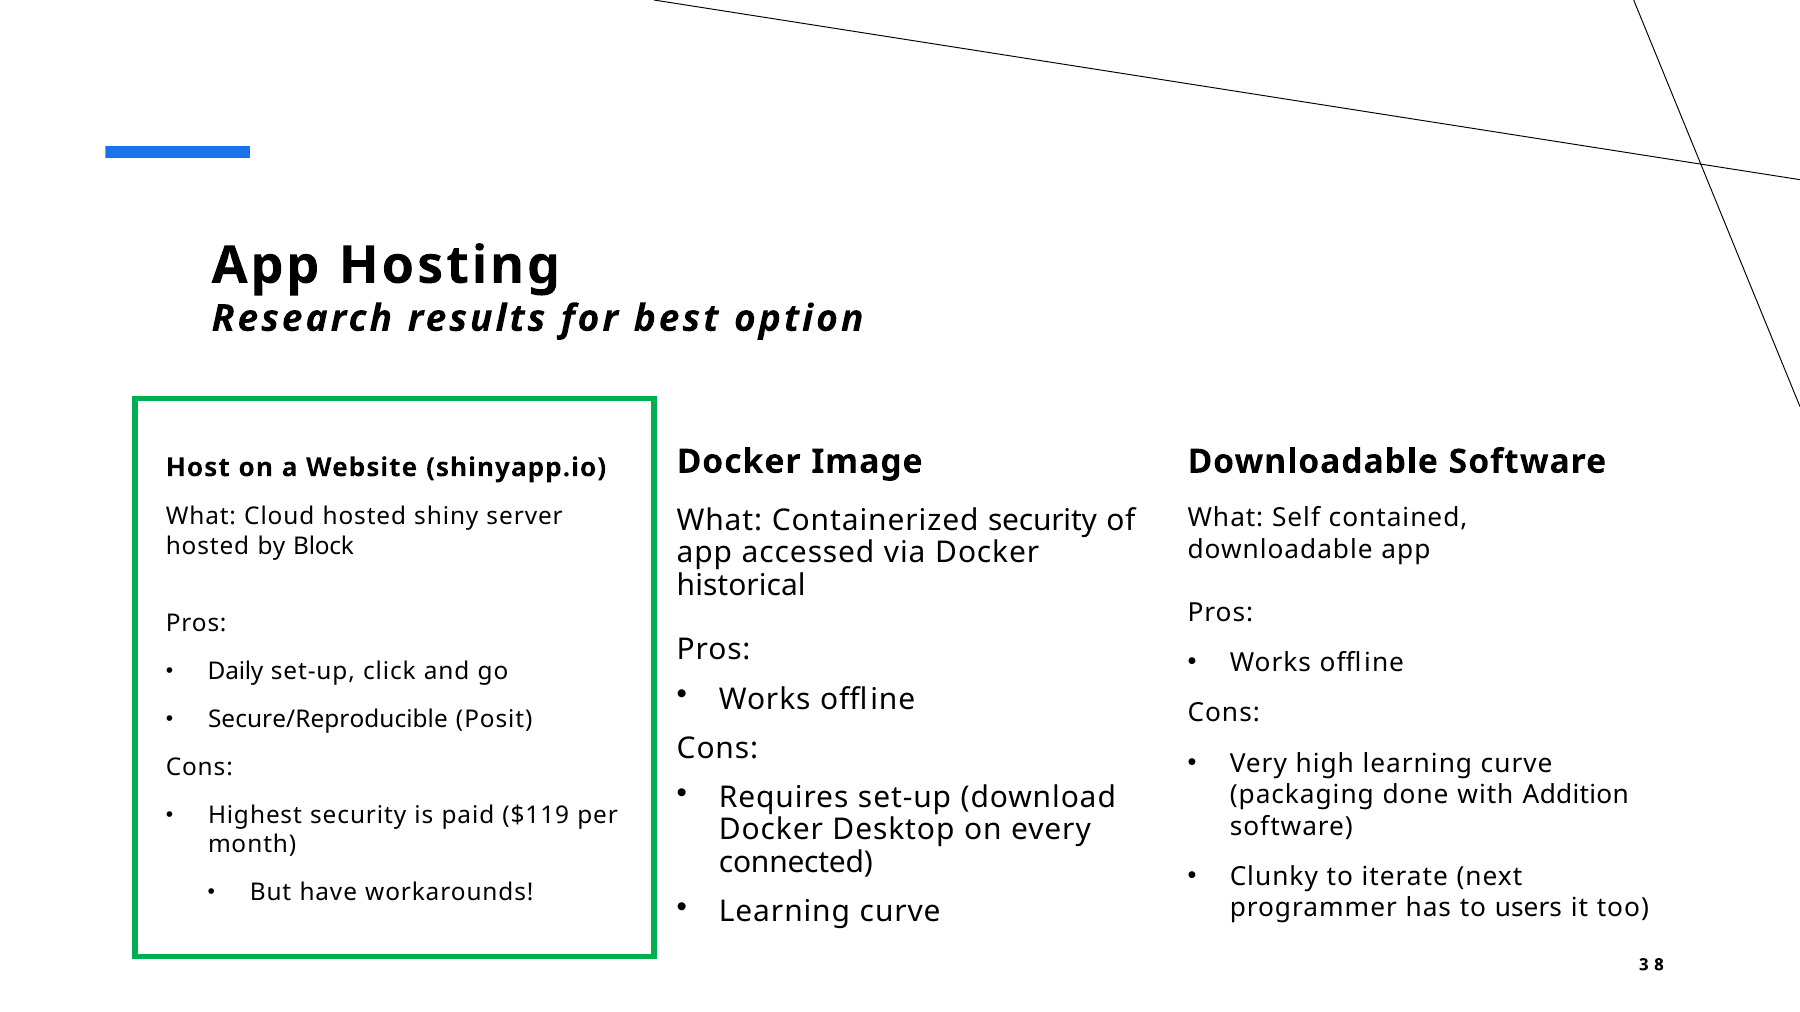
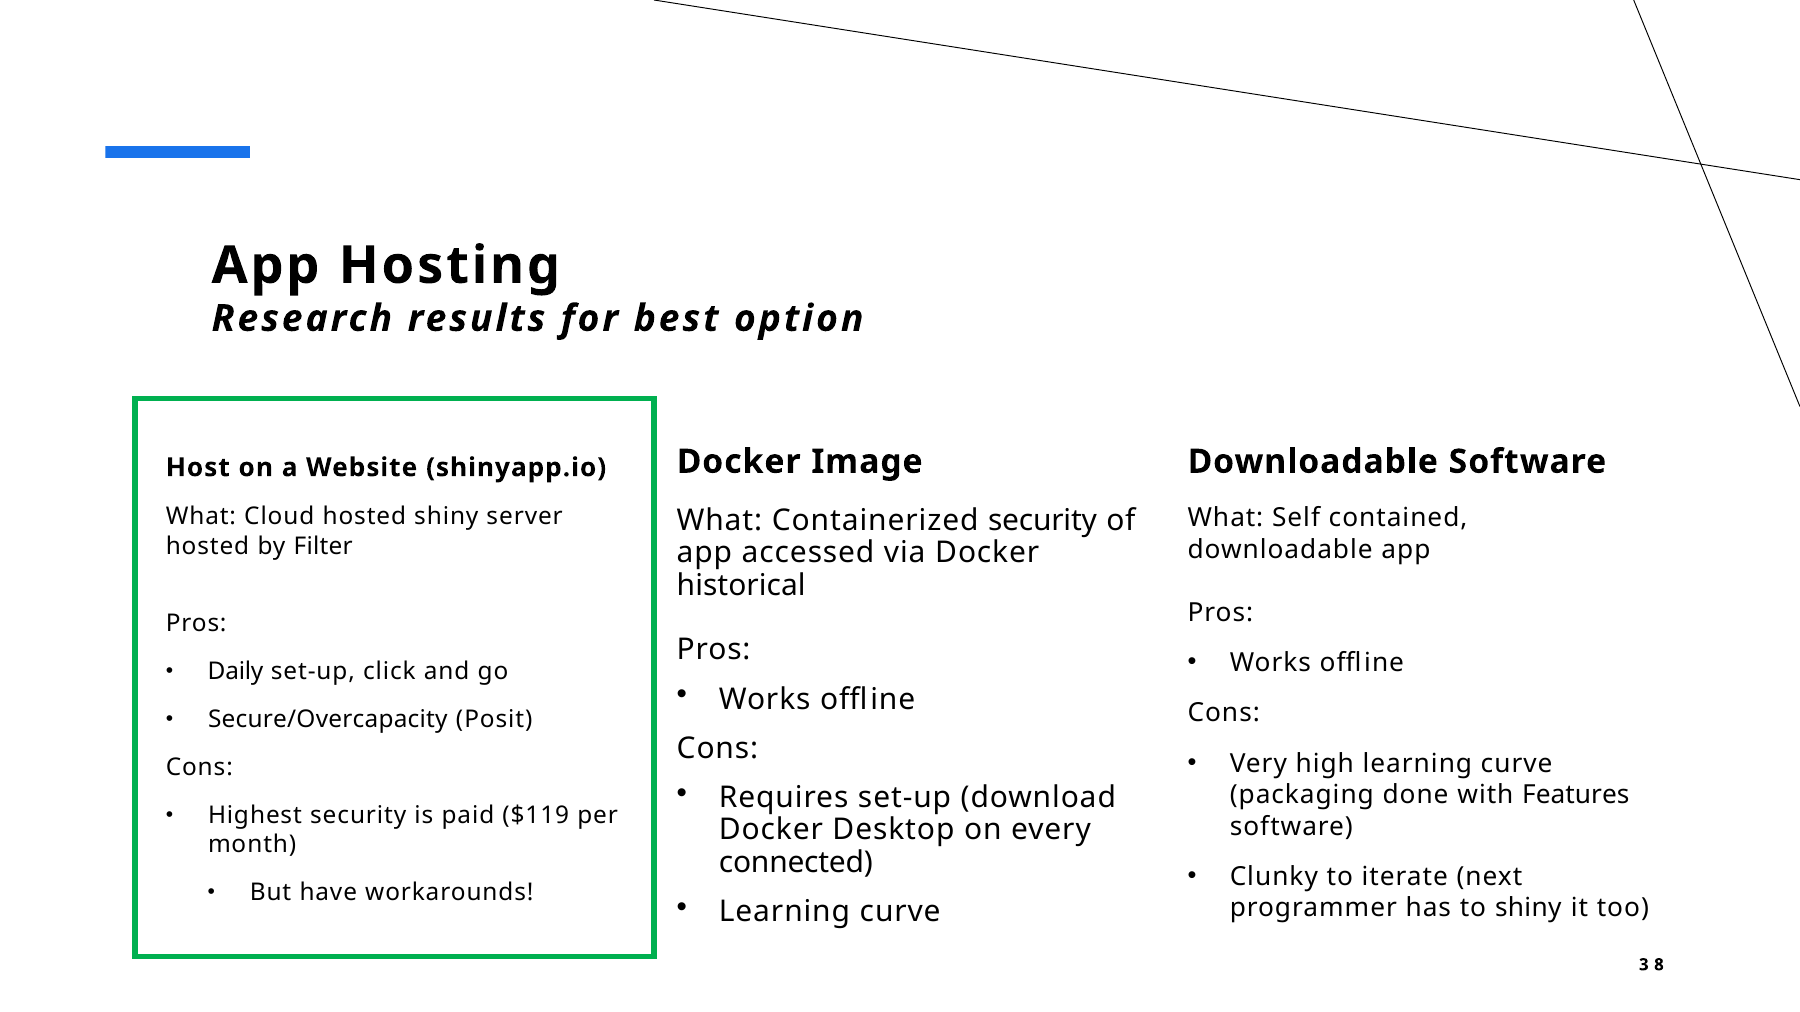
Block: Block -> Filter (323, 546)
Secure/Reproducible: Secure/Reproducible -> Secure/Overcapacity (328, 720)
Addition: Addition -> Features (1576, 795)
to users: users -> shiny (1528, 909)
